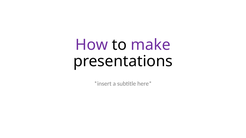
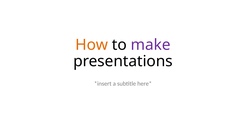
How colour: purple -> orange (92, 45)
